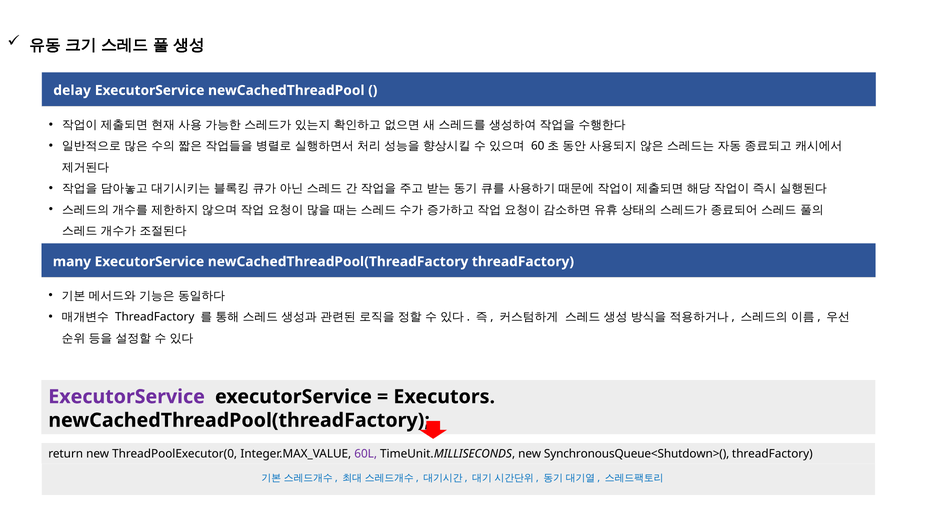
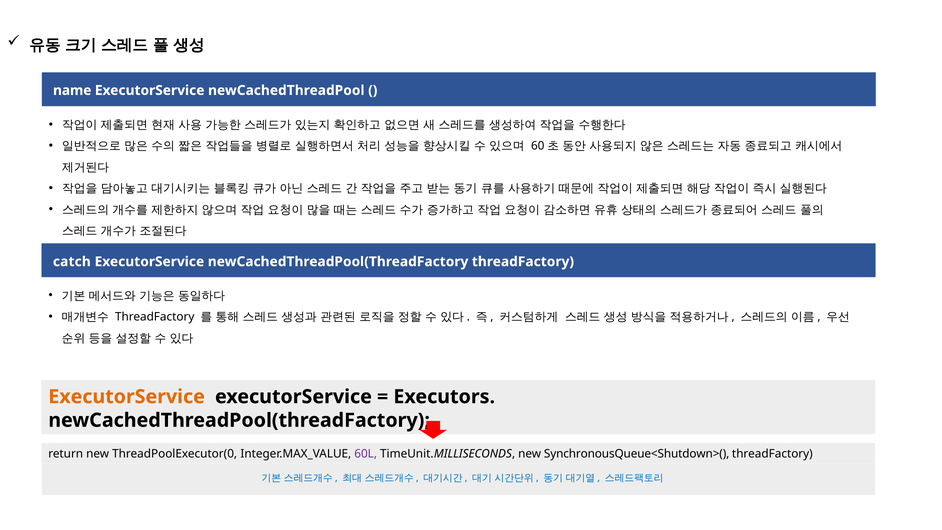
delay: delay -> name (72, 90)
many: many -> catch (72, 262)
ExecutorService colour: purple -> orange (127, 397)
